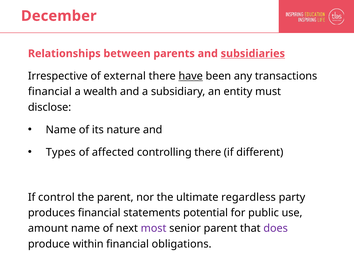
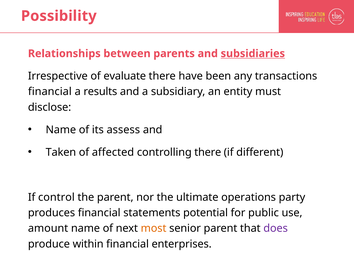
December: December -> Possibility (59, 16)
external: external -> evaluate (125, 76)
have underline: present -> none (191, 76)
wealth: wealth -> results (100, 91)
nature: nature -> assess (123, 130)
Types: Types -> Taken (61, 152)
regardless: regardless -> operations (249, 197)
most colour: purple -> orange (154, 228)
obligations: obligations -> enterprises (182, 244)
